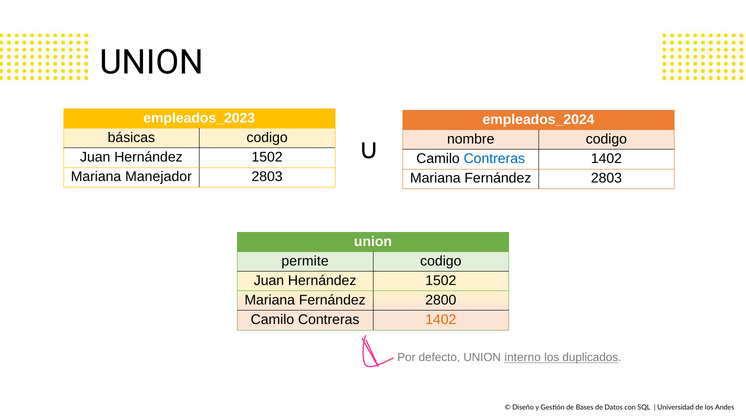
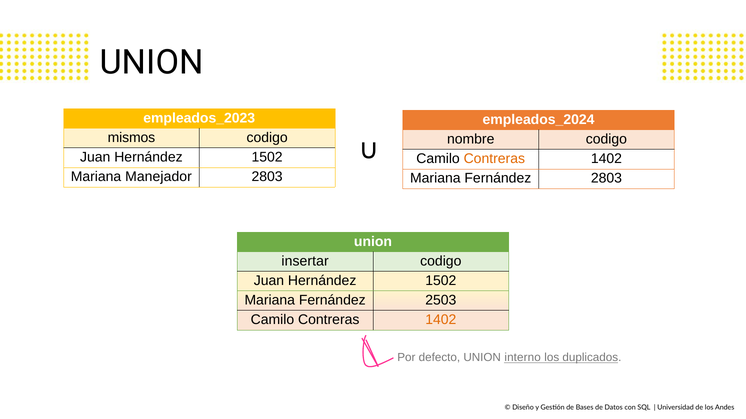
básicas: básicas -> mismos (131, 138)
Contreras colour: blue -> orange (494, 159)
permite: permite -> insertar (305, 261)
2800: 2800 -> 2503 (441, 301)
